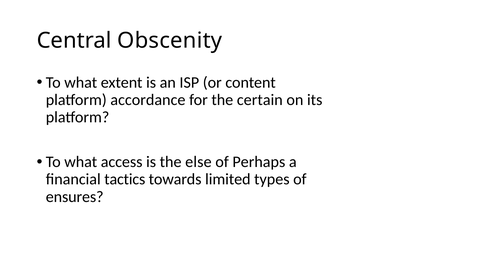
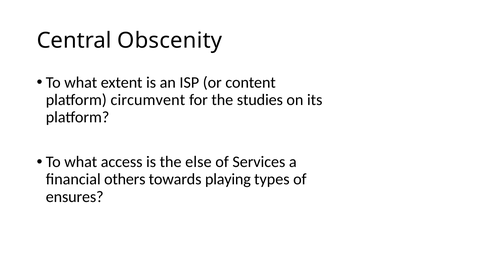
accordance: accordance -> circumvent (148, 100)
certain: certain -> studies (260, 100)
Perhaps: Perhaps -> Services (259, 162)
tactics: tactics -> others (125, 179)
limited: limited -> playing (228, 179)
